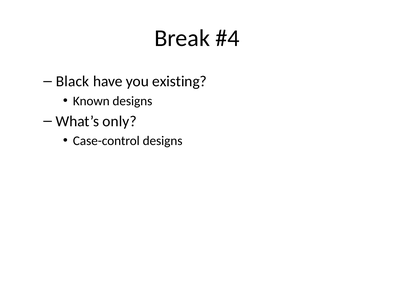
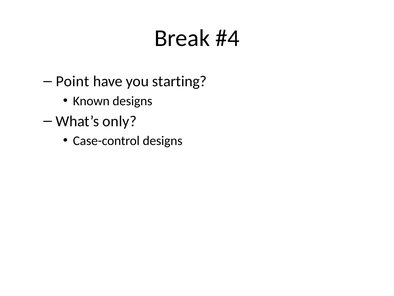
Black: Black -> Point (73, 81)
existing: existing -> starting (180, 81)
